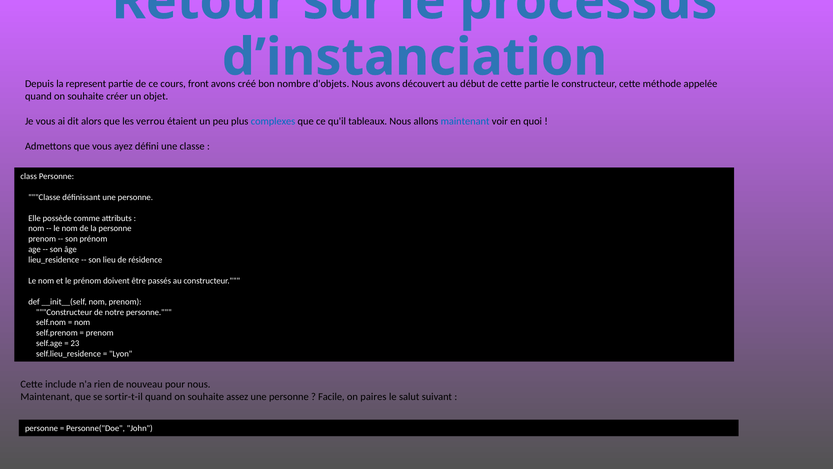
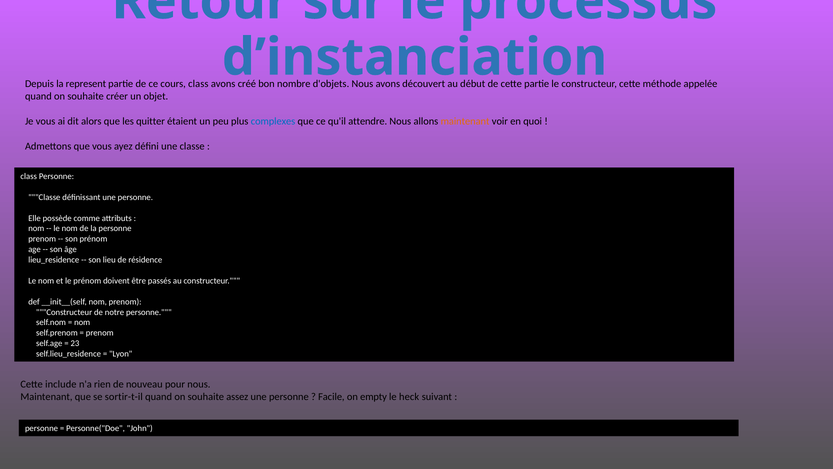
cours front: front -> class (198, 84)
verrou: verrou -> quitter (151, 121)
tableaux: tableaux -> attendre (368, 121)
maintenant colour: blue -> orange (465, 121)
paires: paires -> empty (374, 396)
salut: salut -> heck (409, 396)
